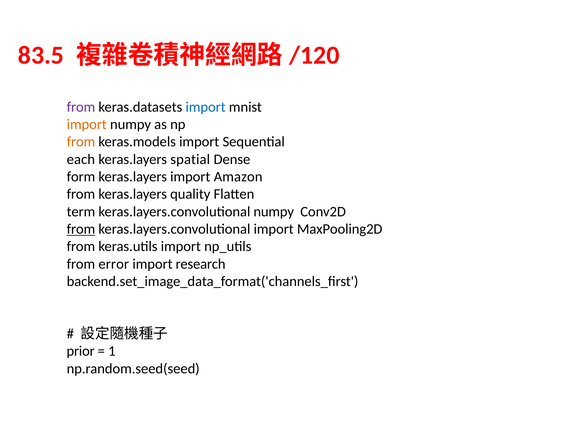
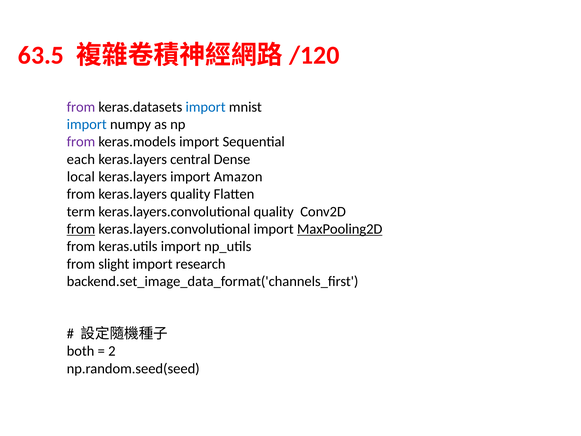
83.5: 83.5 -> 63.5 (41, 55)
import colour: orange -> blue (87, 124)
from colour: orange -> purple (81, 142)
spatial: spatial -> central (190, 159)
form: form -> local (81, 177)
keras.layers.convolutional numpy: numpy -> quality (274, 211)
MaxPooling2D underline: none -> present (340, 229)
error: error -> slight (114, 264)
prior: prior -> both (81, 351)
1: 1 -> 2 (112, 351)
